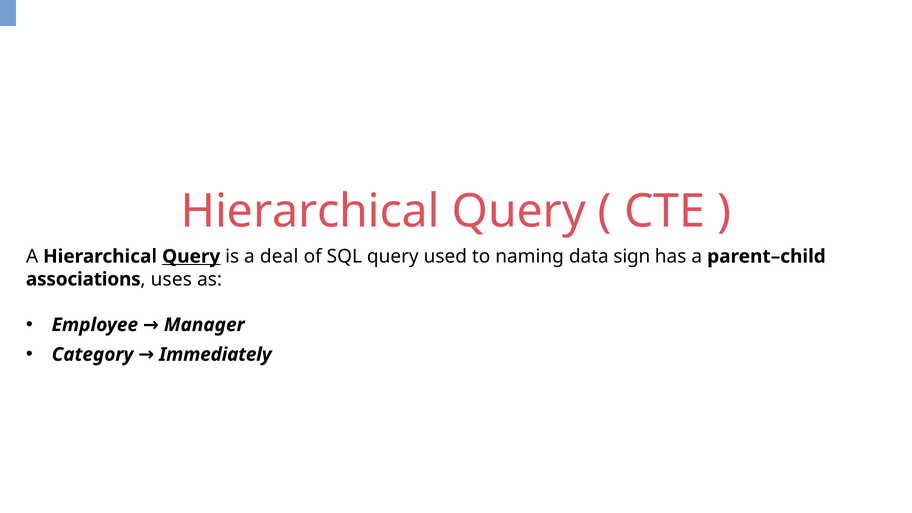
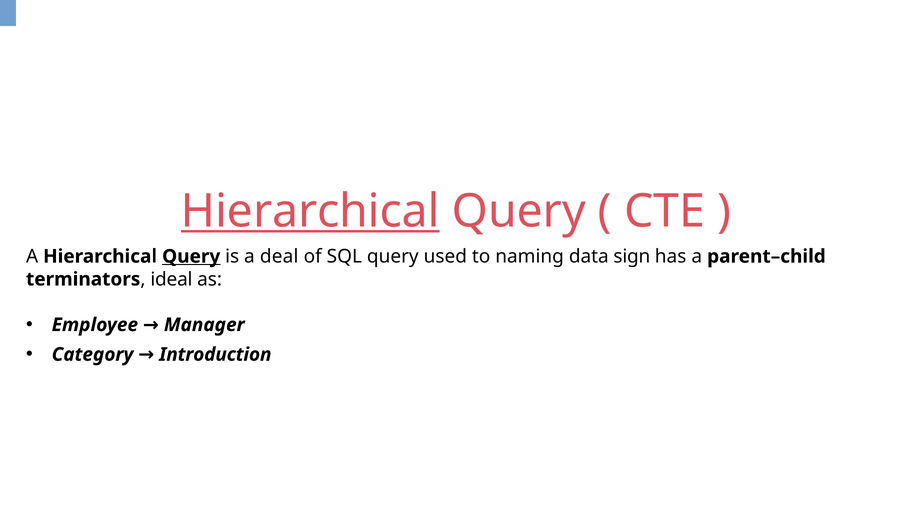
Hierarchical underline: none -> present (310, 211)
associations: associations -> terminators (83, 279)
uses: uses -> ideal (171, 279)
Immediately: Immediately -> Introduction (215, 354)
